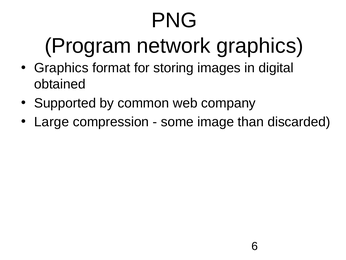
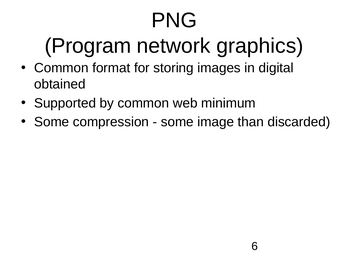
Graphics: Graphics -> Common (61, 68)
company: company -> minimum (228, 103)
Large: Large -> Some (52, 122)
